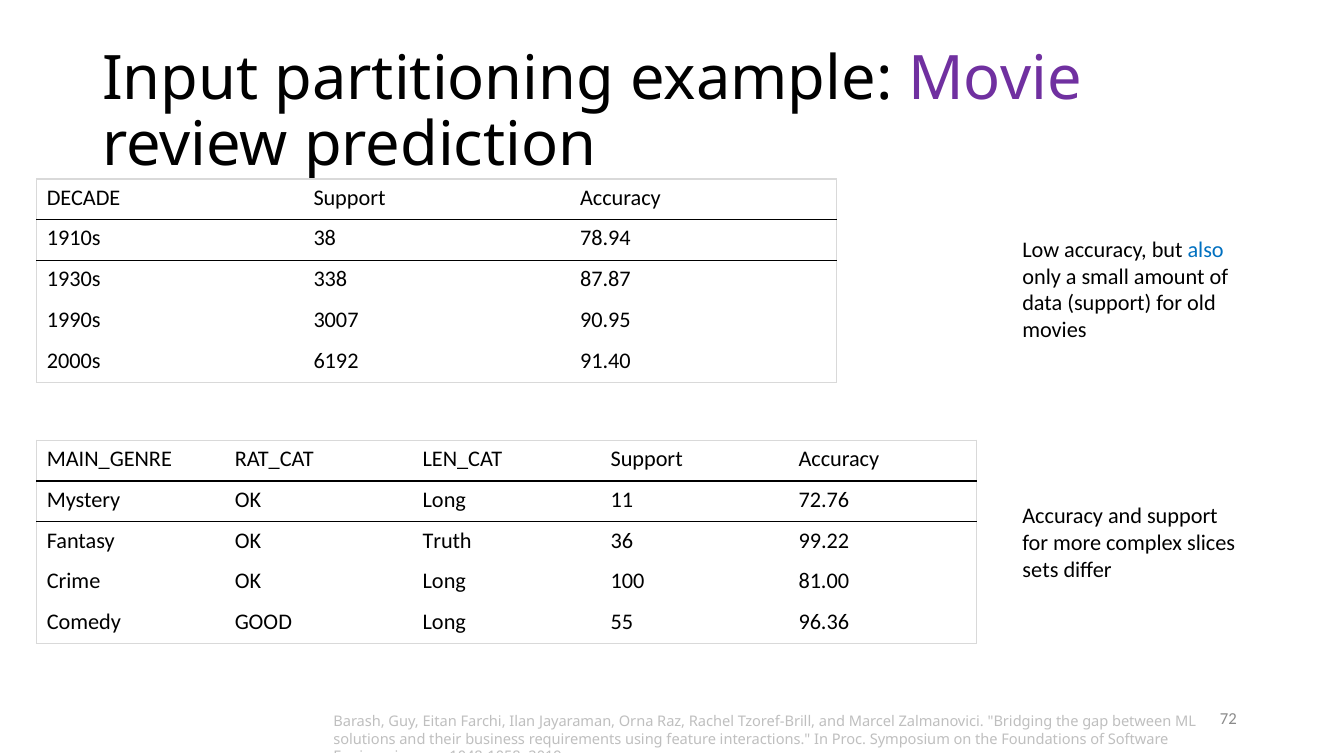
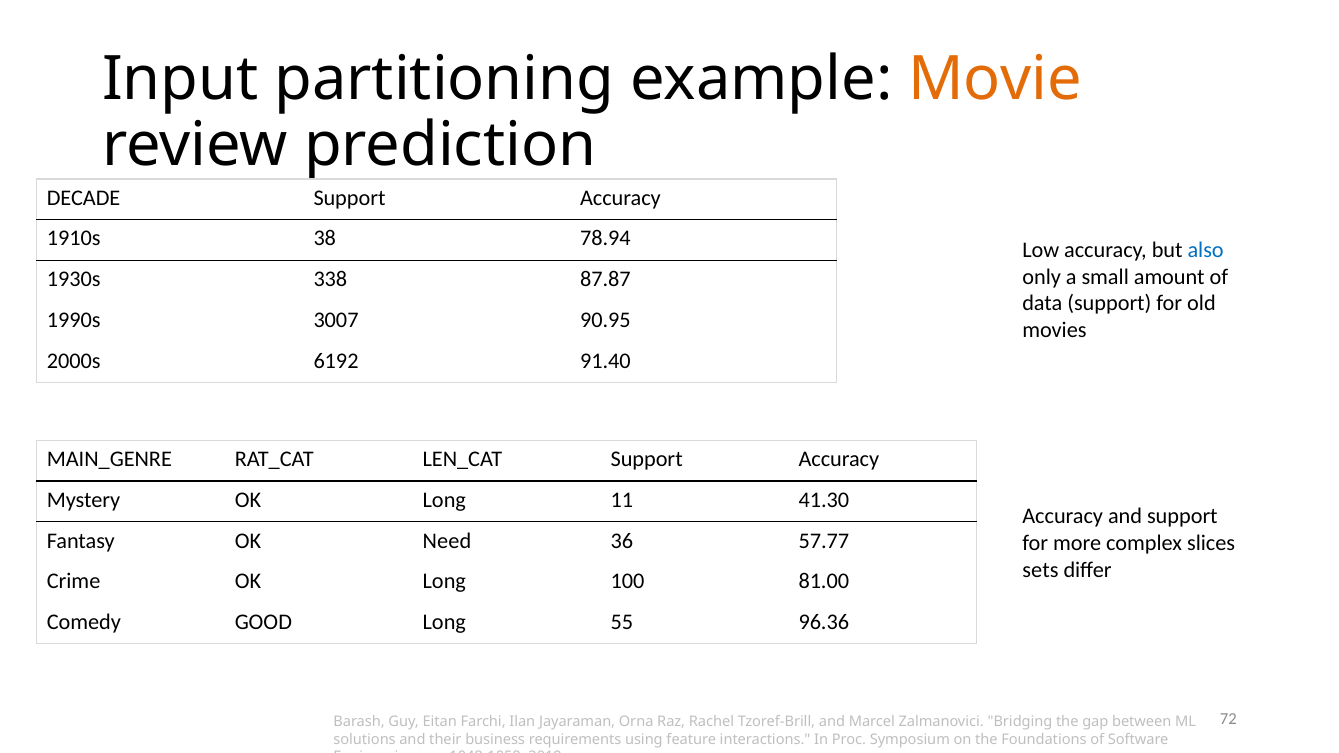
Movie colour: purple -> orange (995, 79)
72.76: 72.76 -> 41.30 (824, 500)
Truth: Truth -> Need (447, 541)
99.22: 99.22 -> 57.77 (824, 541)
